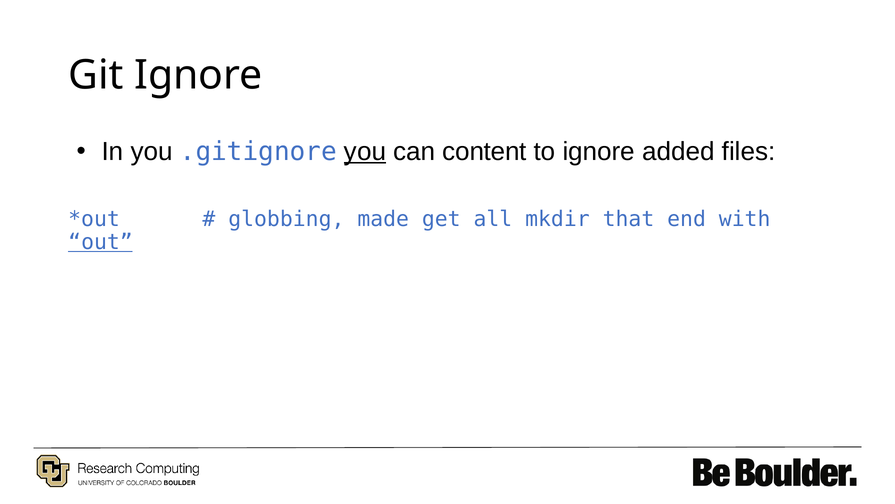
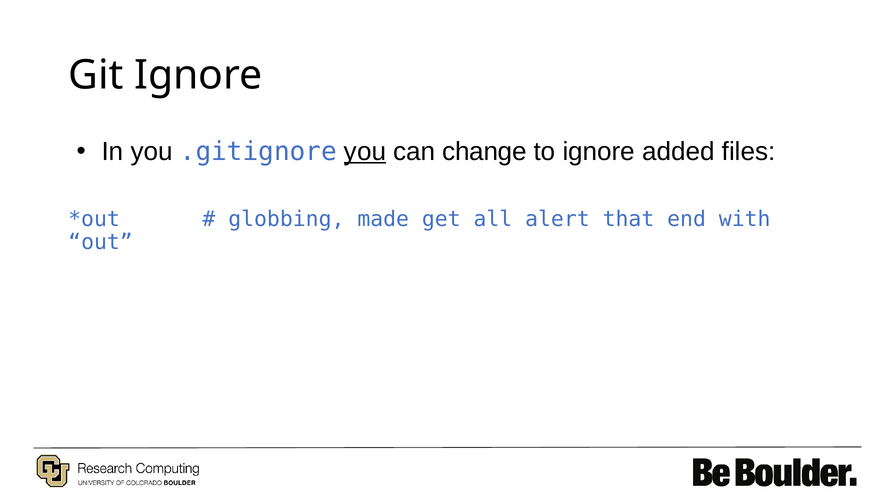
content: content -> change (485, 151)
mkdir: mkdir -> alert (557, 219)
out underline: present -> none (100, 242)
